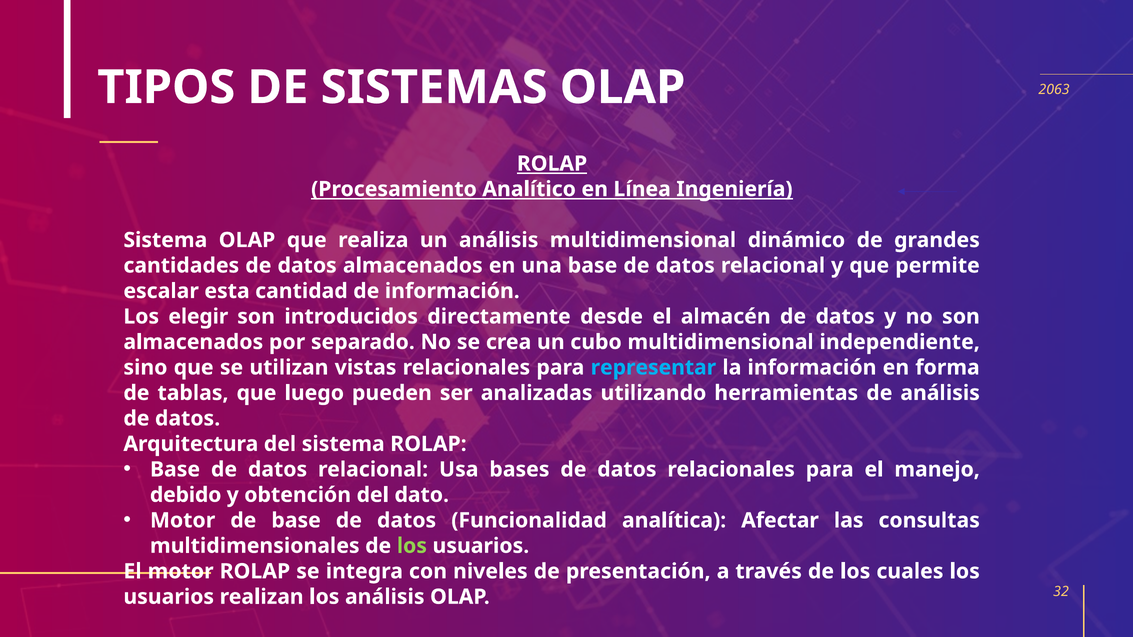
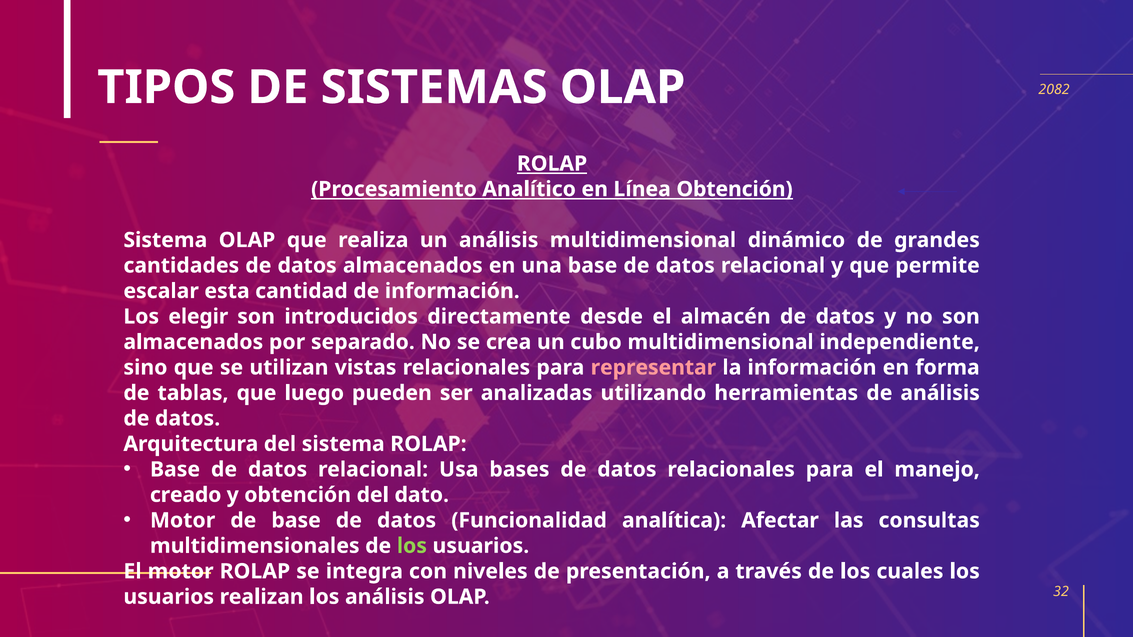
2063: 2063 -> 2082 (1054, 90)
Línea Ingeniería: Ingeniería -> Obtención (735, 189)
representar colour: light blue -> pink (653, 368)
debido: debido -> creado (186, 495)
